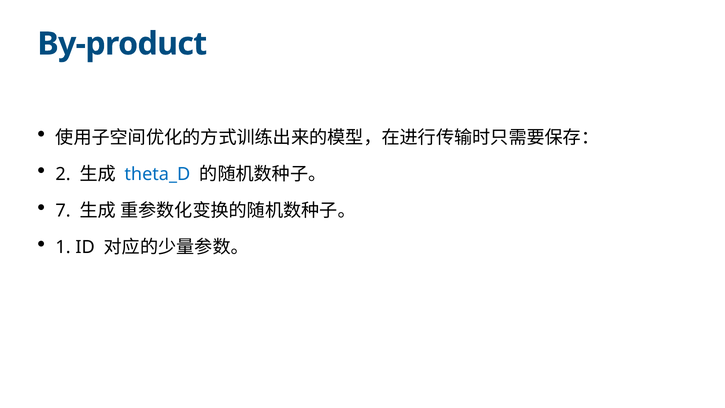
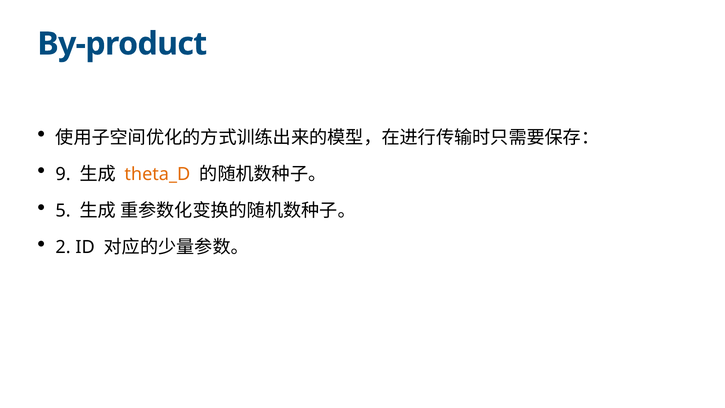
2: 2 -> 9 (63, 174)
theta_D colour: blue -> orange (157, 174)
7: 7 -> 5 (63, 211)
1: 1 -> 2 (63, 247)
